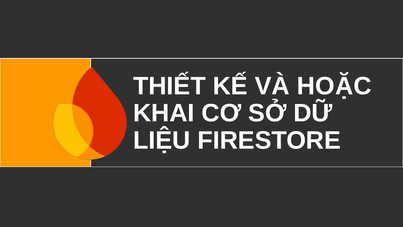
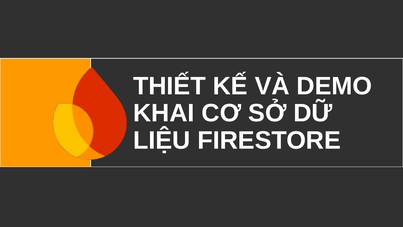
HOẶC: HOẶC -> DEMO (334, 86)
